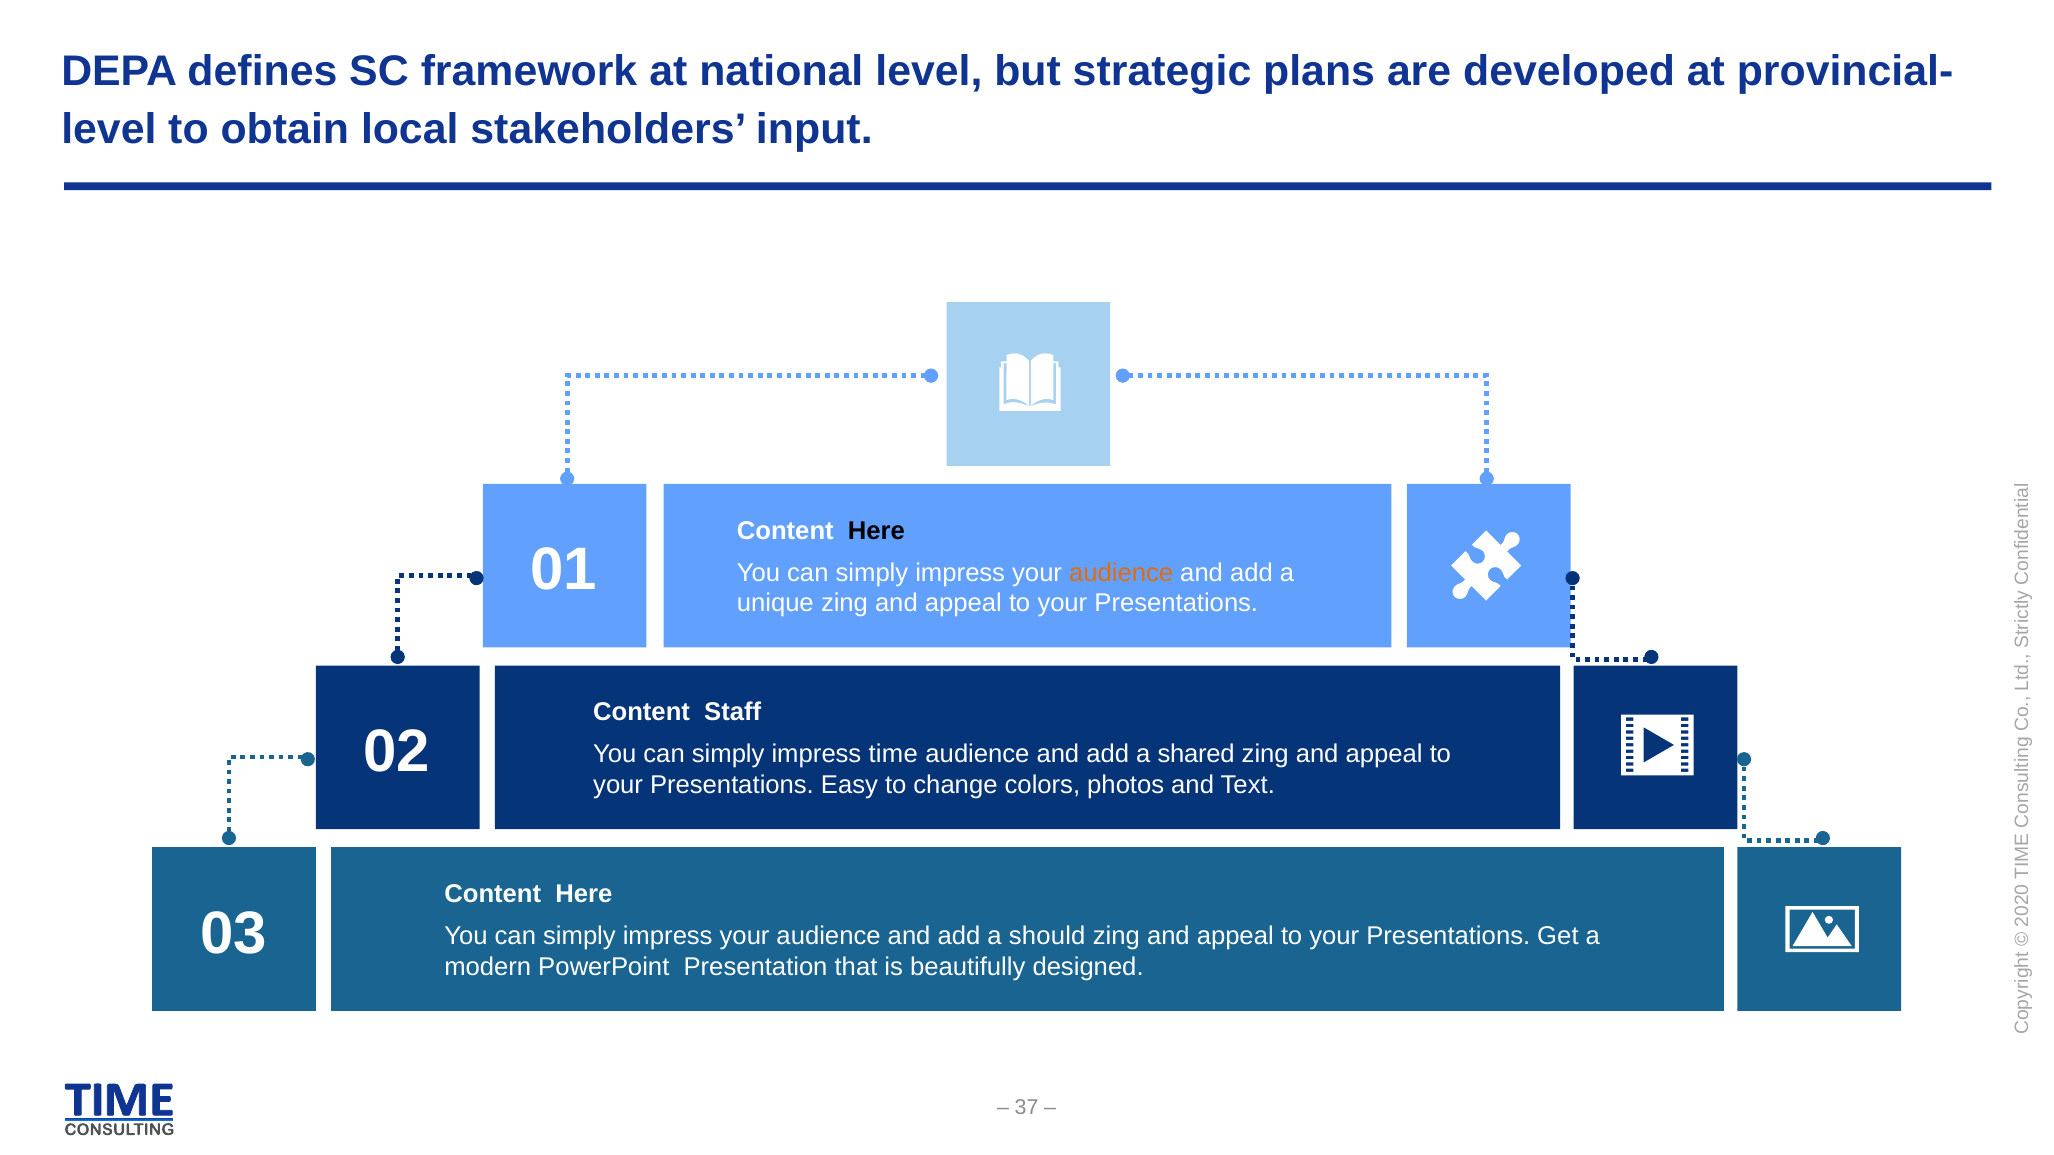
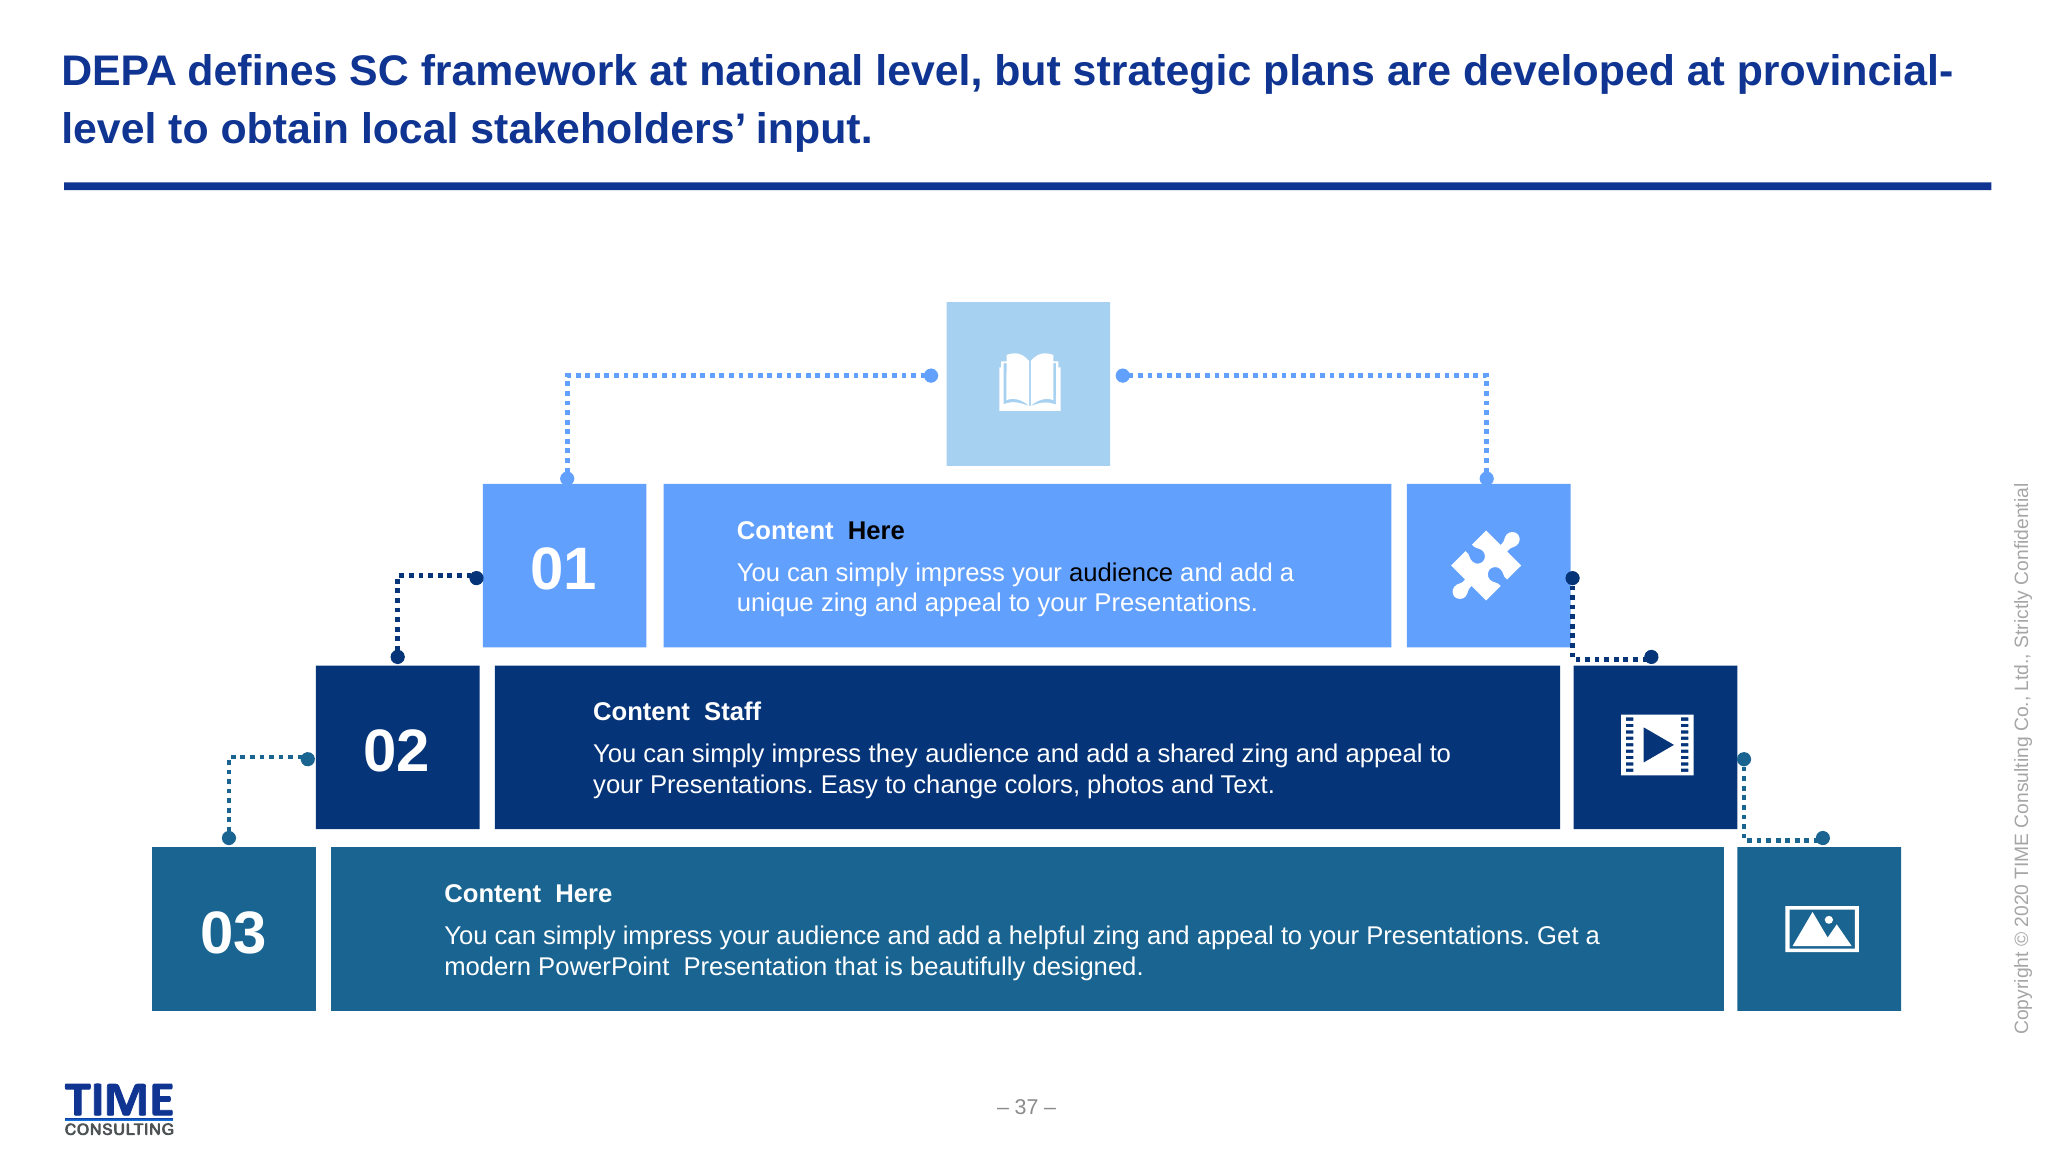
audience colour: orange -> black (1121, 573)
time: time -> they (893, 754)
should: should -> helpful (1047, 936)
